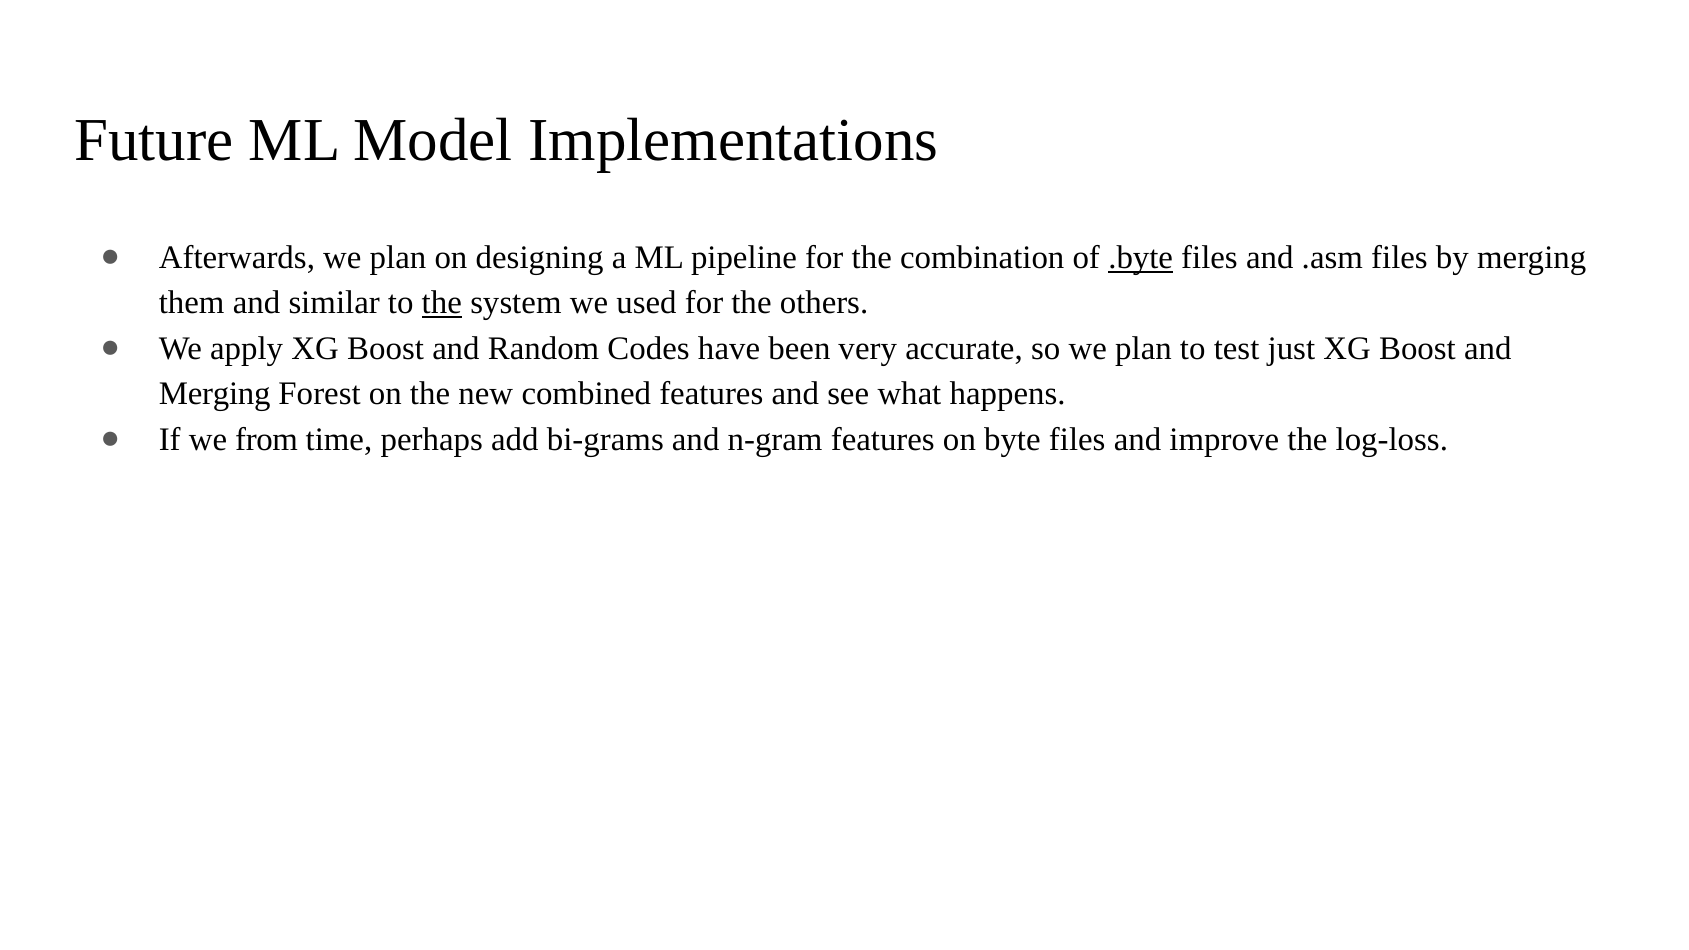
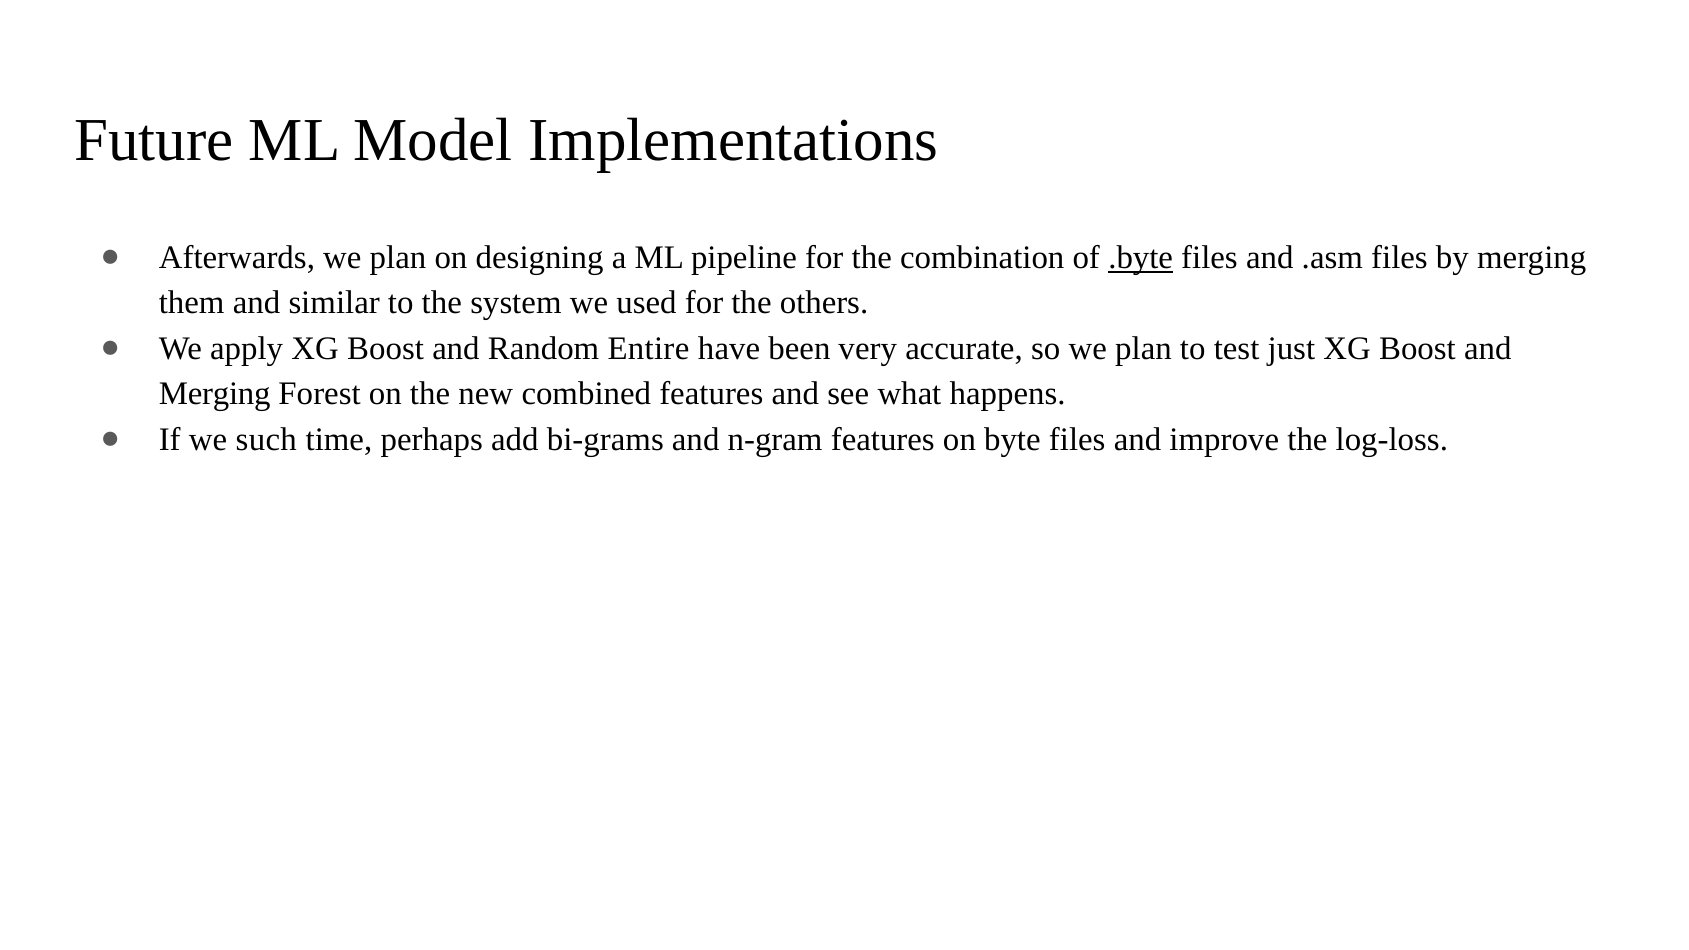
the underline: present -> none (442, 303)
Codes: Codes -> Entire (648, 349)
from: from -> such (266, 439)
